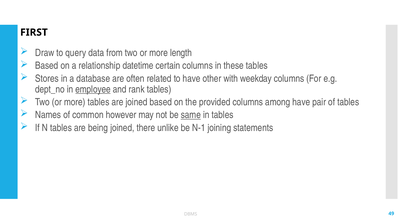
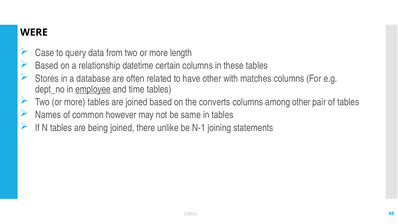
FIRST: FIRST -> WERE (34, 32)
Draw: Draw -> Case (45, 53)
weekday: weekday -> matches (256, 78)
rank: rank -> time (137, 89)
provided: provided -> converts (215, 102)
among have: have -> other (301, 102)
same underline: present -> none (191, 115)
